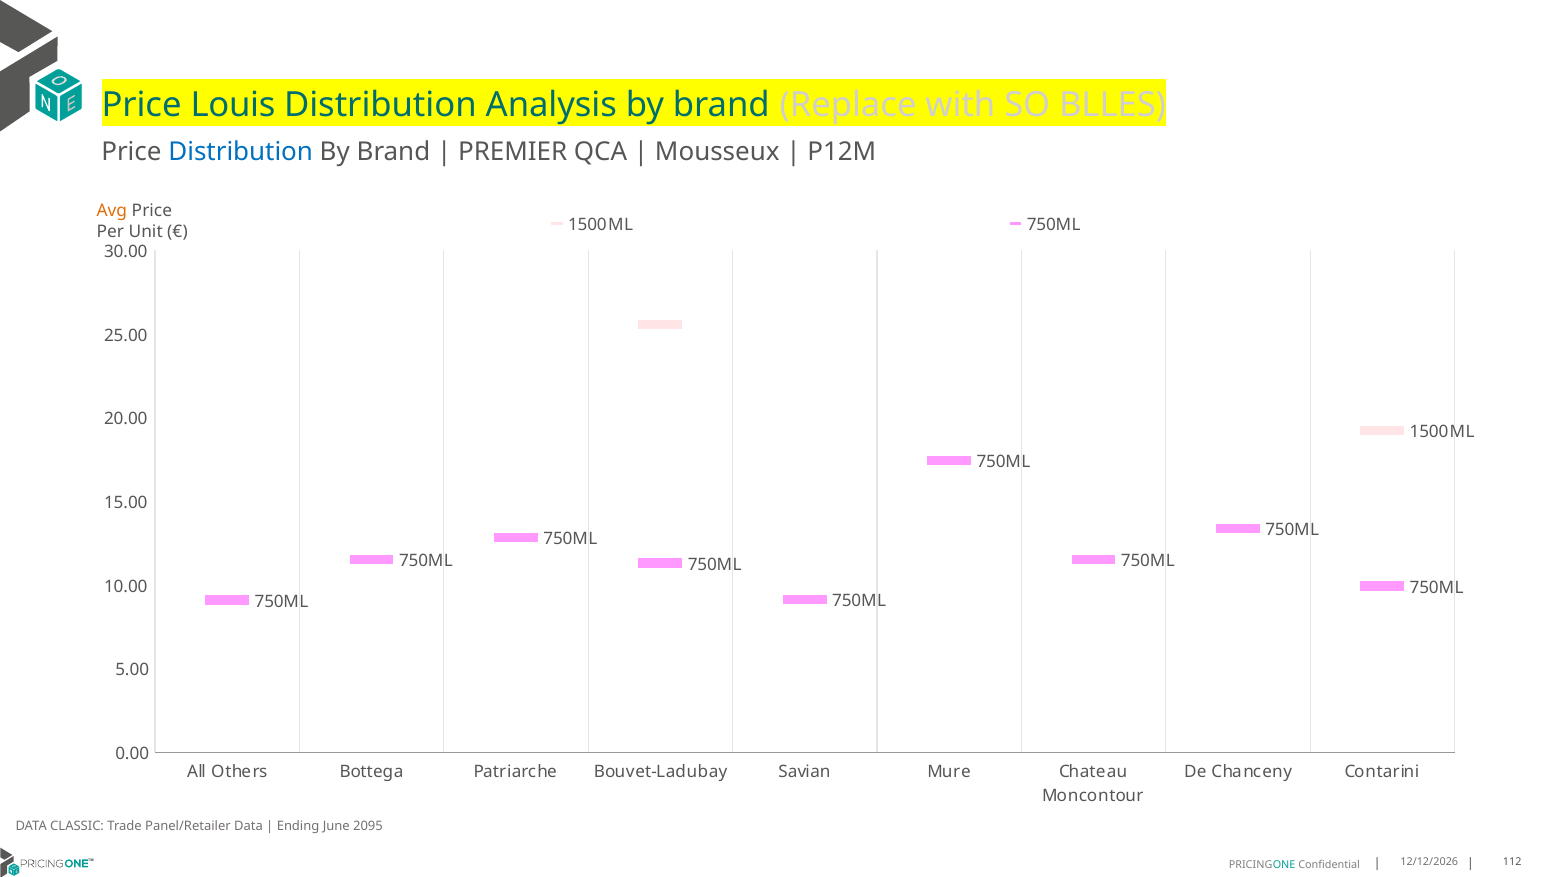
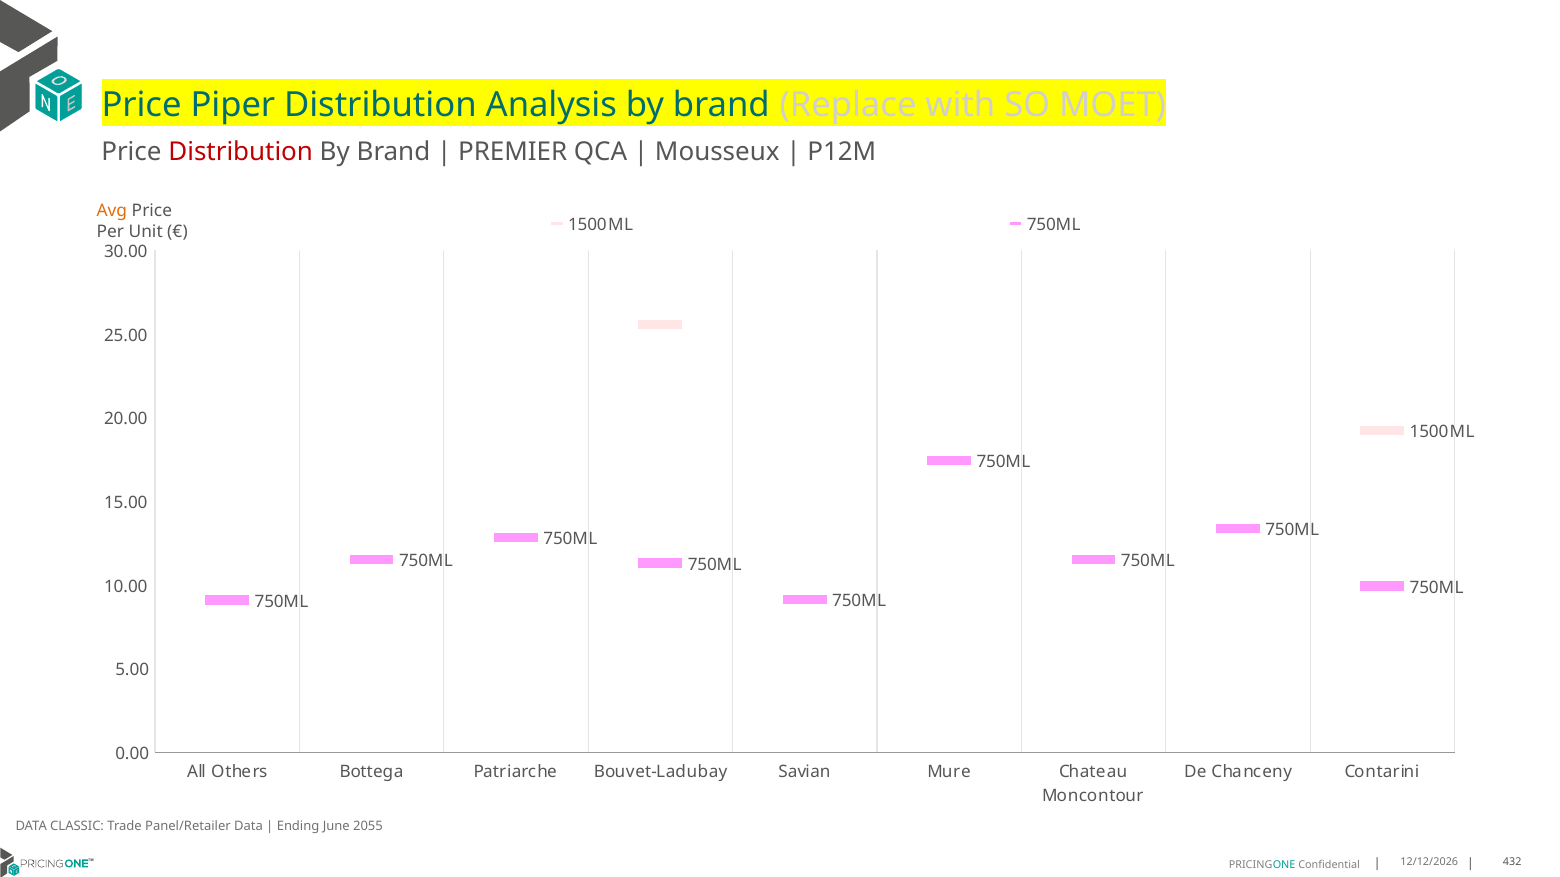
Louis: Louis -> Piper (233, 105)
BLLES: BLLES -> MOET (1113, 105)
Distribution colour: blue -> red (241, 152)
2095: 2095 -> 2055 (368, 826)
112: 112 -> 432 (1512, 863)
